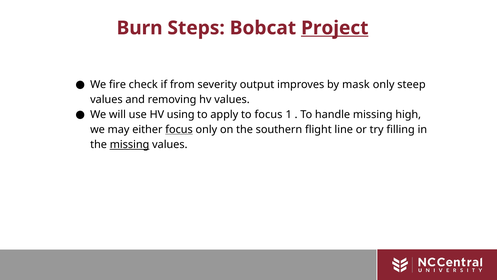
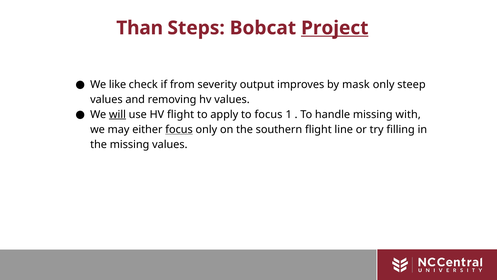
Burn: Burn -> Than (140, 28)
fire: fire -> like (118, 84)
will underline: none -> present (117, 114)
HV using: using -> flight (181, 114)
high: high -> with (408, 114)
missing underline: present -> none (130, 144)
